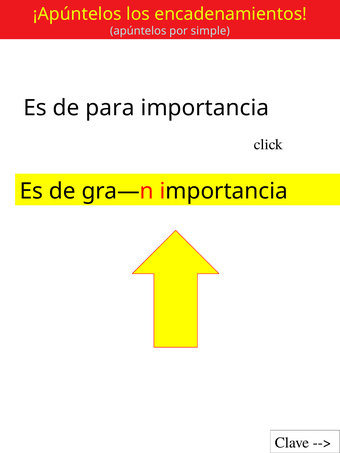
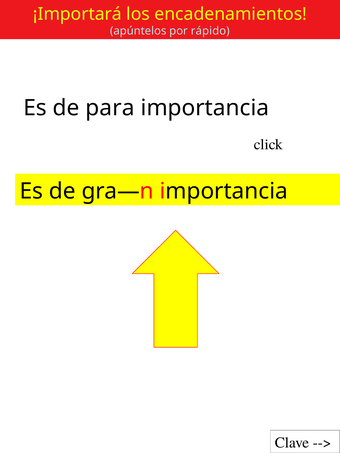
¡Apúntelos: ¡Apúntelos -> ¡Importará (77, 14)
simple: simple -> rápido (210, 31)
